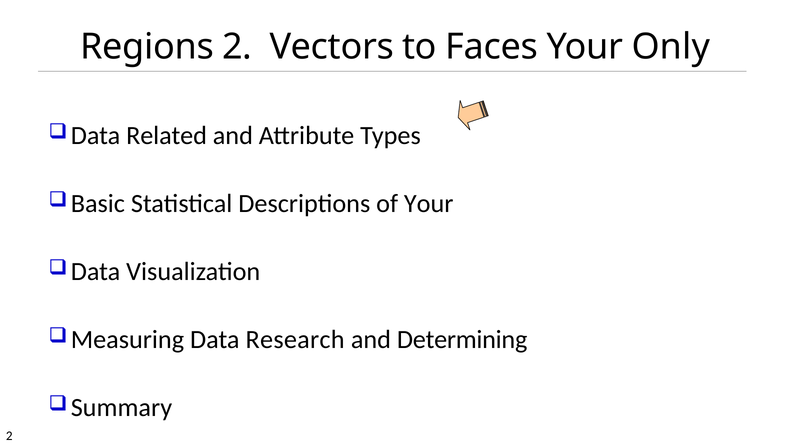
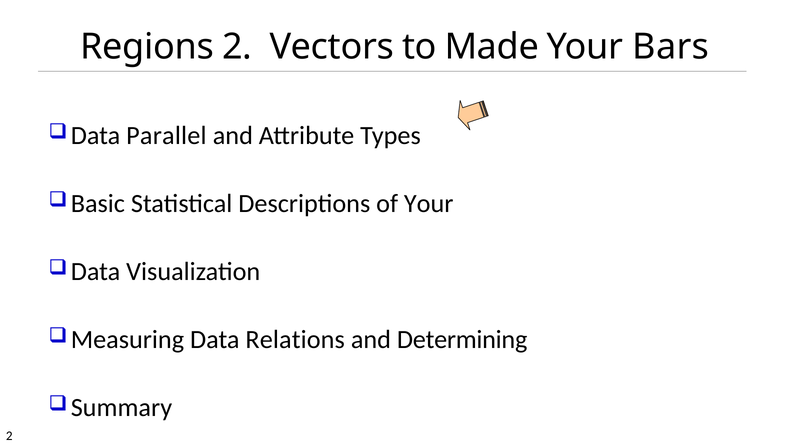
Faces: Faces -> Made (492, 47)
Only: Only -> Bars (671, 47)
Related: Related -> Parallel (166, 136)
Research: Research -> Relations (295, 339)
